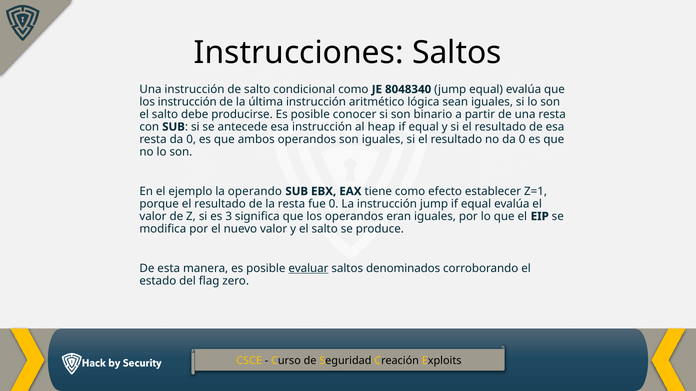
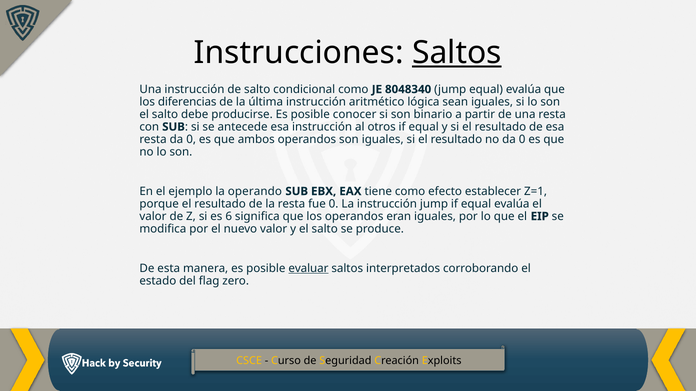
Saltos underline: none -> present (457, 53)
los instrucción: instrucción -> diferencias (187, 102)
heap: heap -> otros (382, 127)
3: 3 -> 6 (229, 217)
denominados: denominados -> interpretados (403, 269)
